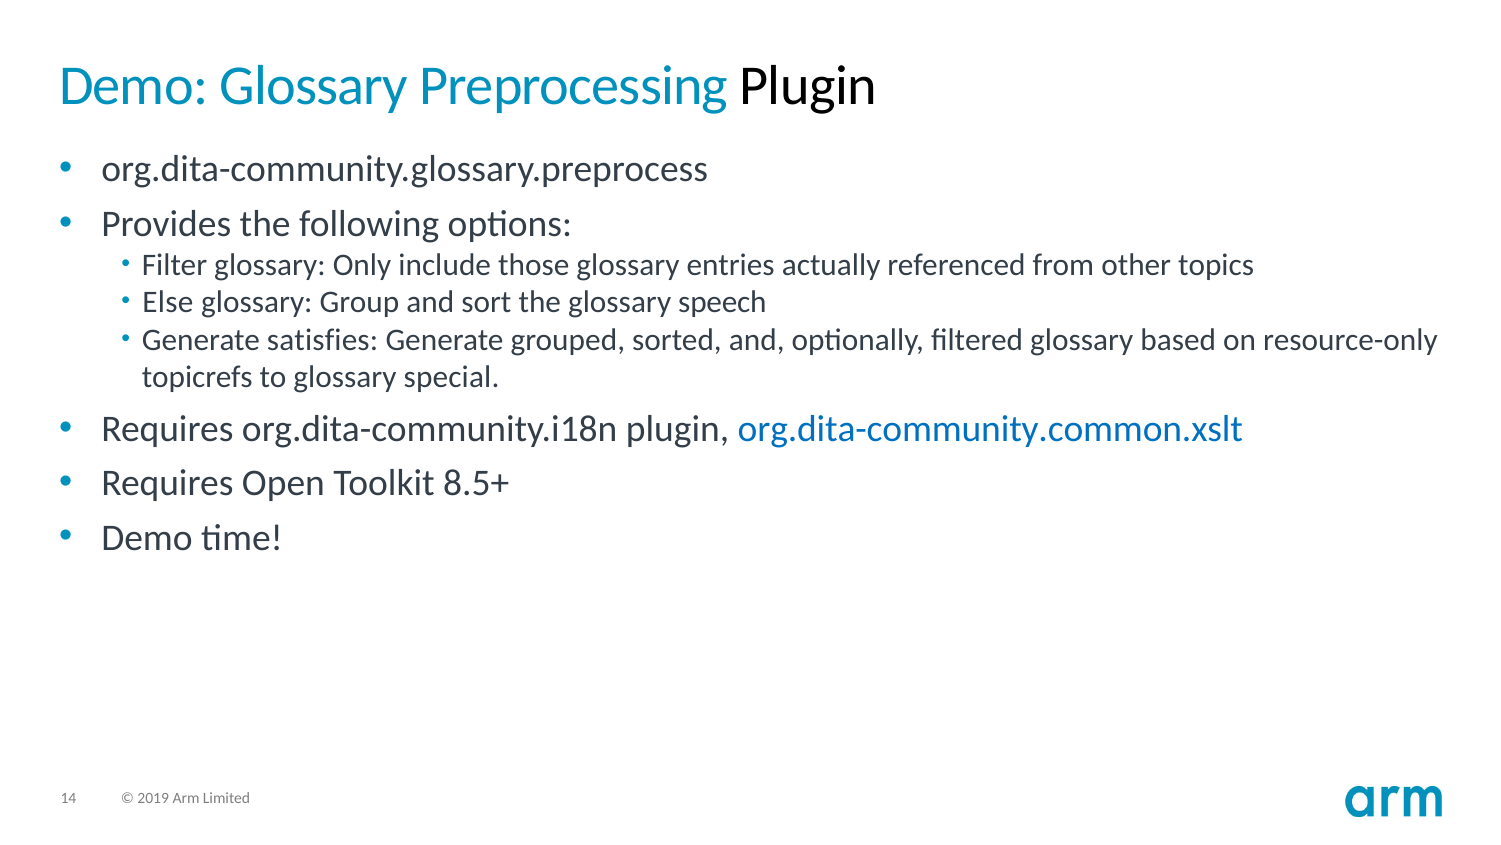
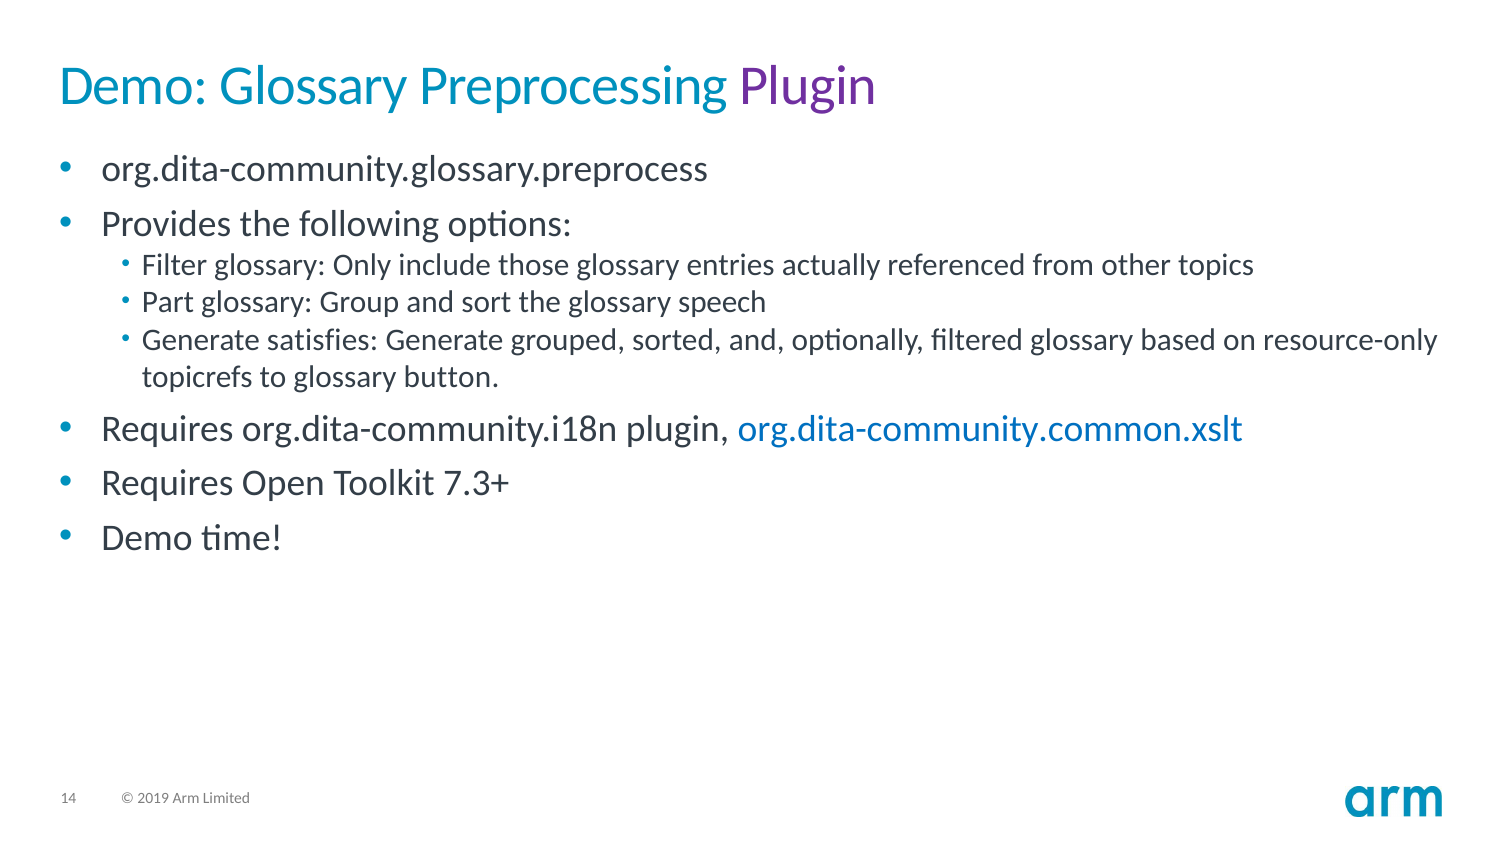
Plugin colour: black -> purple (808, 86)
Else: Else -> Part (168, 302)
special: special -> button (452, 377)
8.5+: 8.5+ -> 7.3+ (476, 483)
